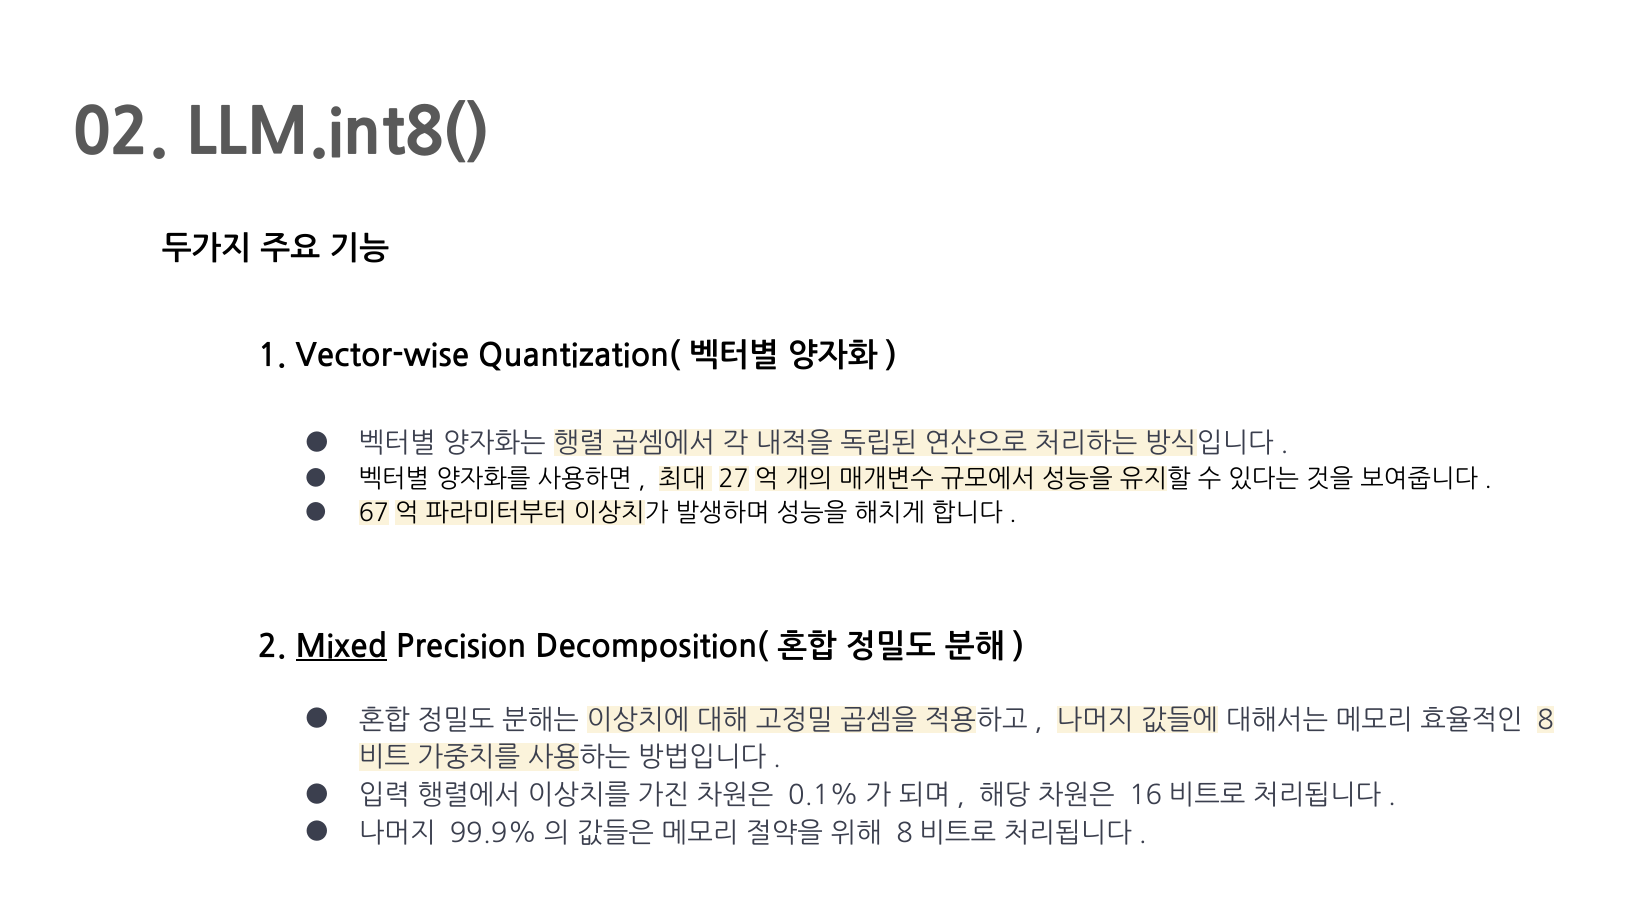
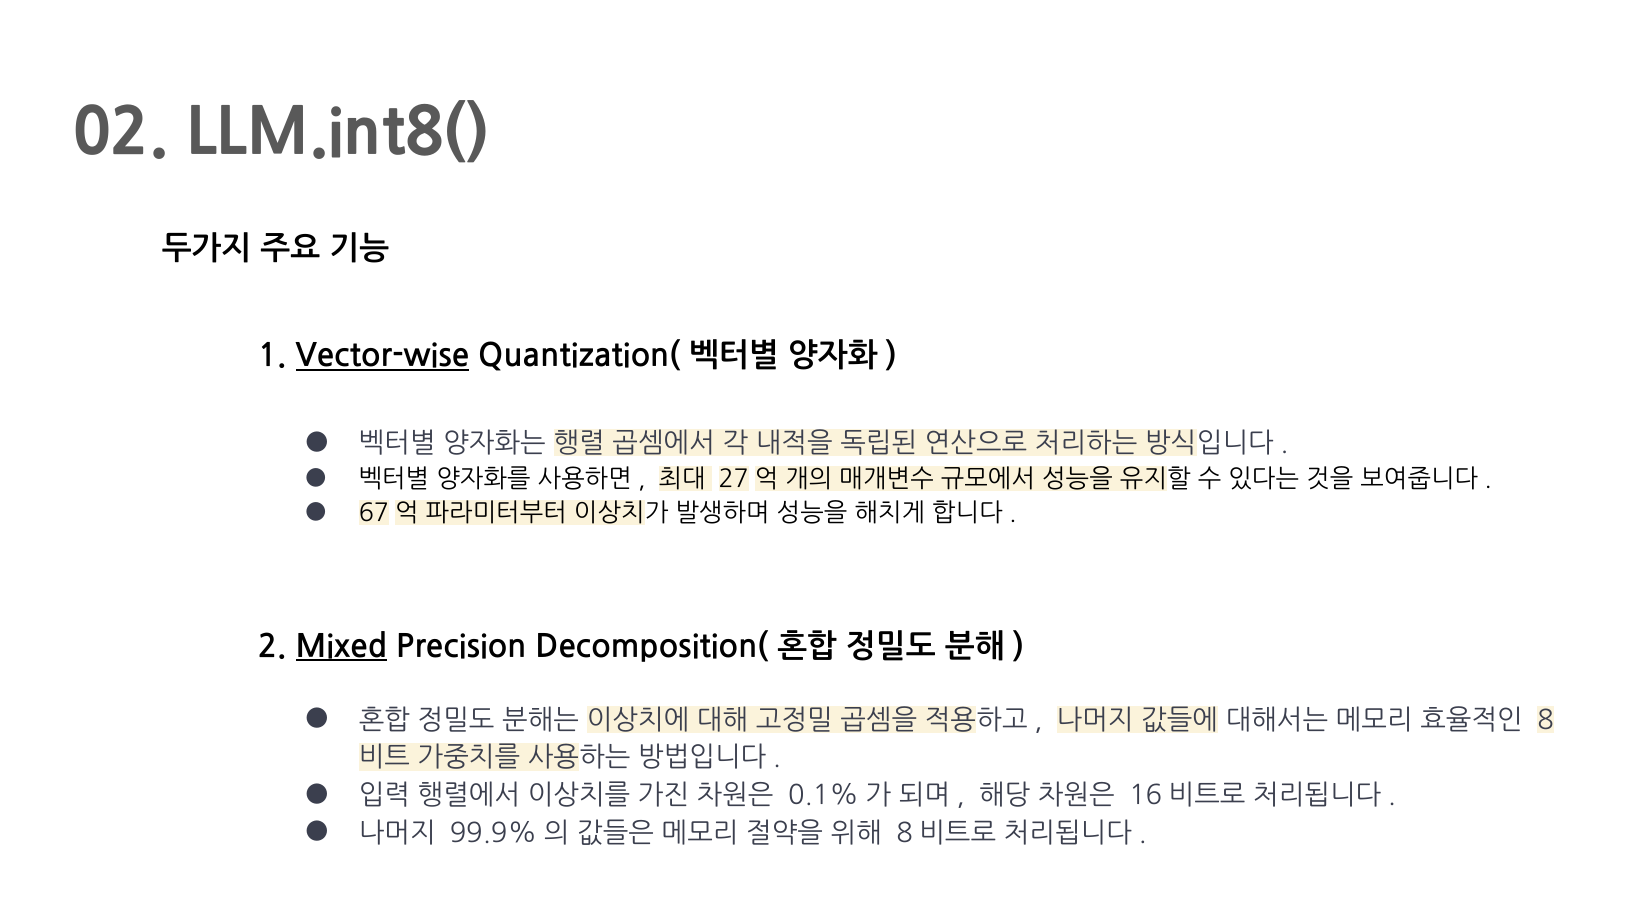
Vector-wise underline: none -> present (382, 356)
